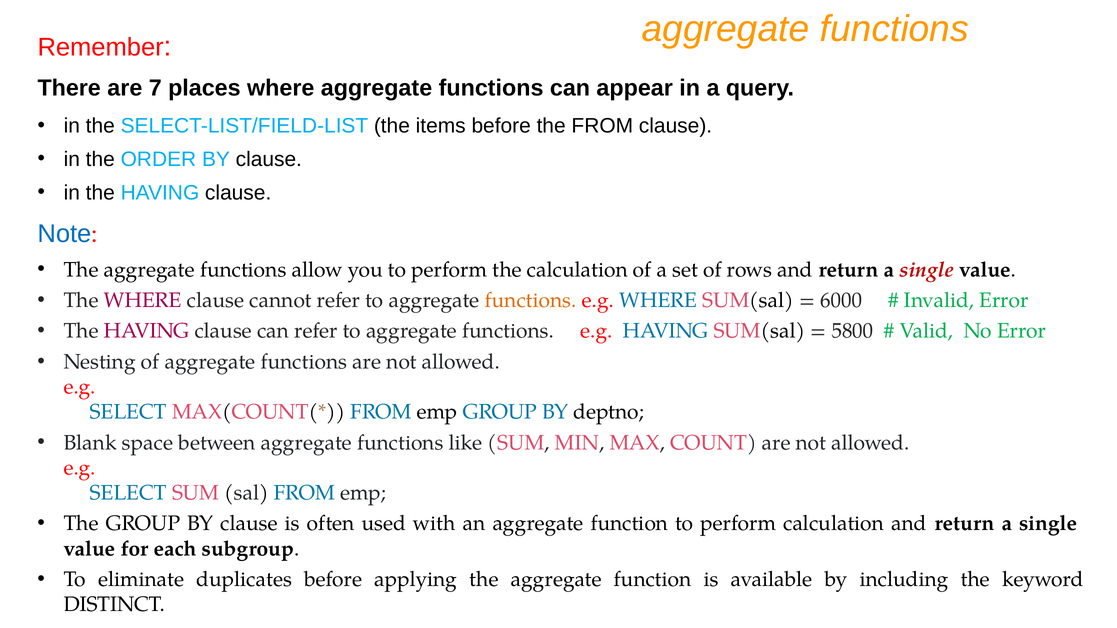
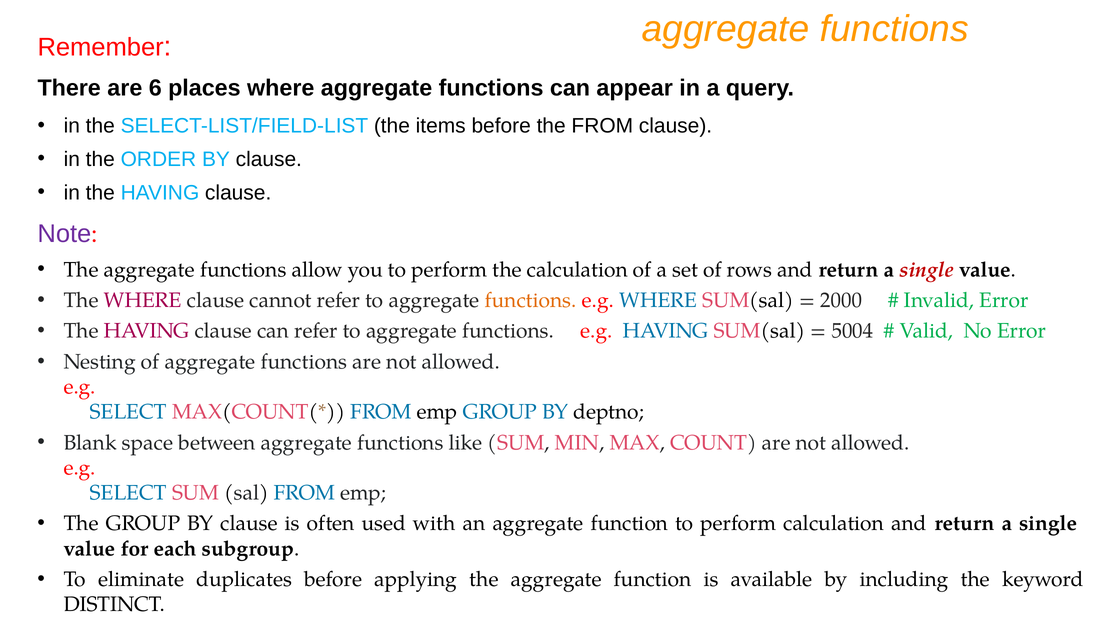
7: 7 -> 6 (155, 88)
Note colour: blue -> purple (64, 234)
6000: 6000 -> 2000 (841, 300)
5800: 5800 -> 5004 (852, 331)
